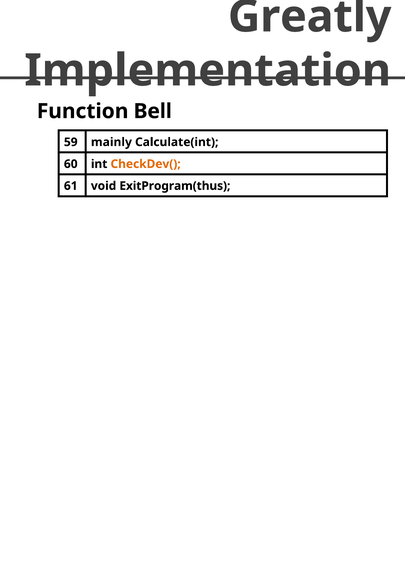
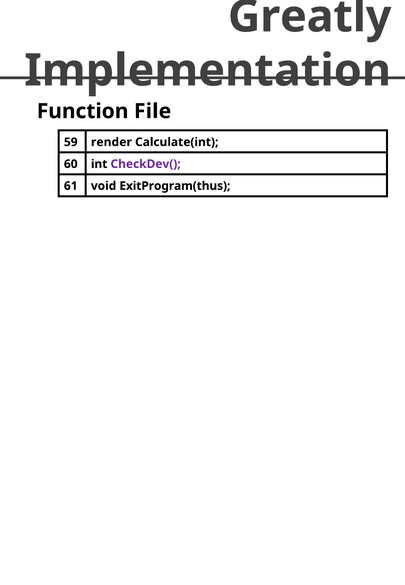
Bell: Bell -> File (153, 111)
mainly: mainly -> render (111, 142)
CheckDev( colour: orange -> purple (146, 164)
